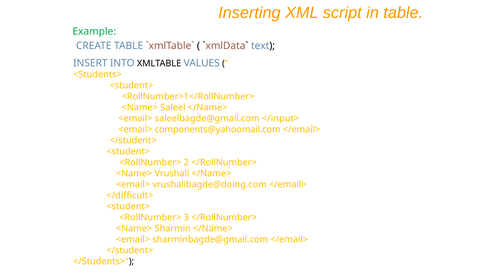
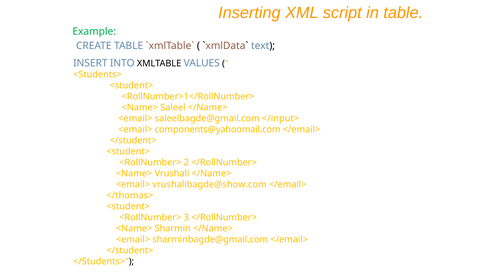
vrushalibagde@doing.com: vrushalibagde@doing.com -> vrushalibagde@show.com (209, 184)
</difficult>: </difficult> -> </thomas> (130, 195)
